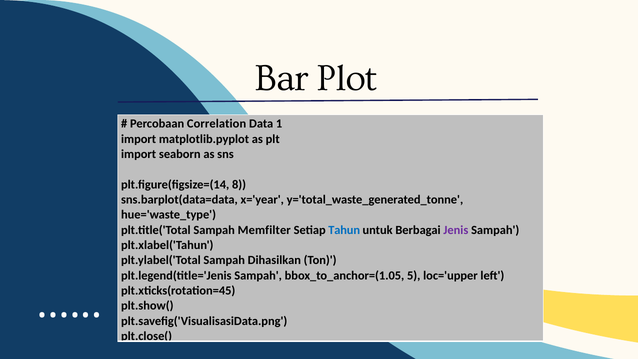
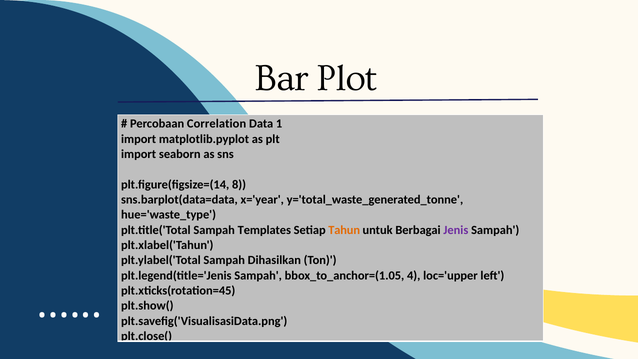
Memfilter: Memfilter -> Templates (264, 230)
Tahun colour: blue -> orange (344, 230)
5: 5 -> 4 (414, 275)
